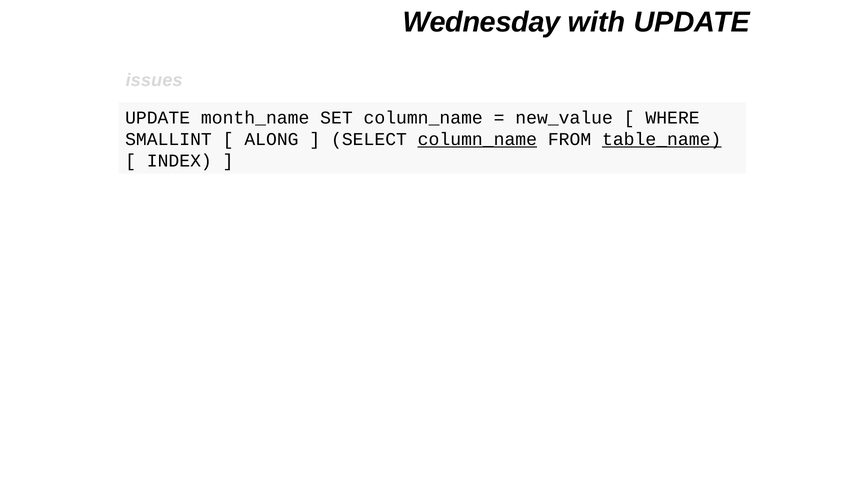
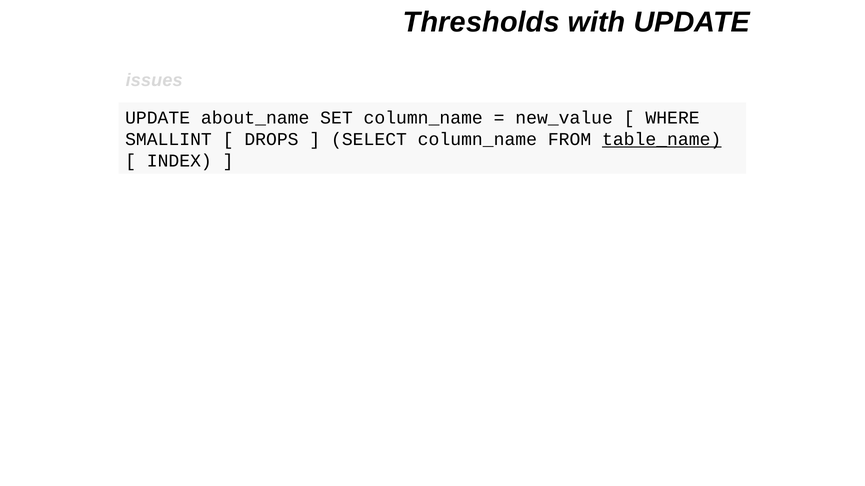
Wednesday: Wednesday -> Thresholds (481, 23)
month_name: month_name -> about_name (255, 118)
ALONG: ALONG -> DROPS (271, 140)
column_name underline: present -> none (477, 140)
